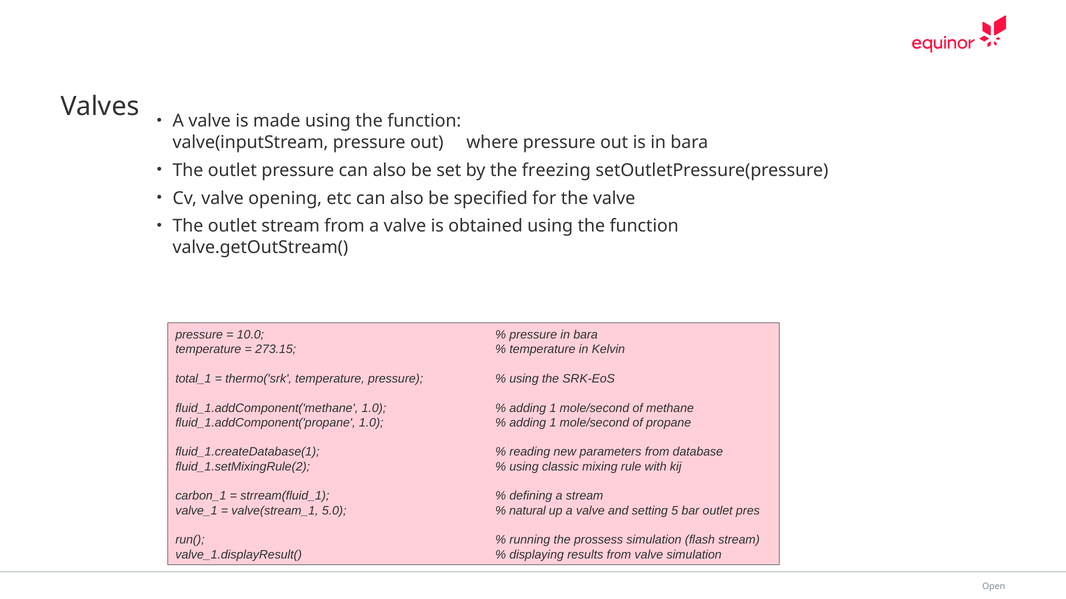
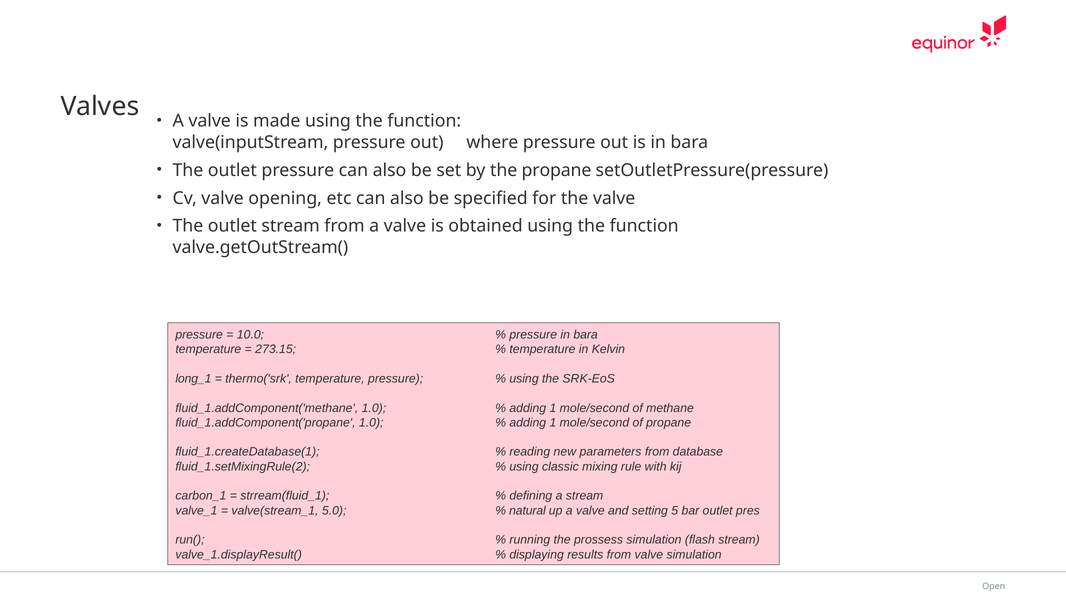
the freezing: freezing -> propane (557, 170)
total_1: total_1 -> long_1 (193, 379)
